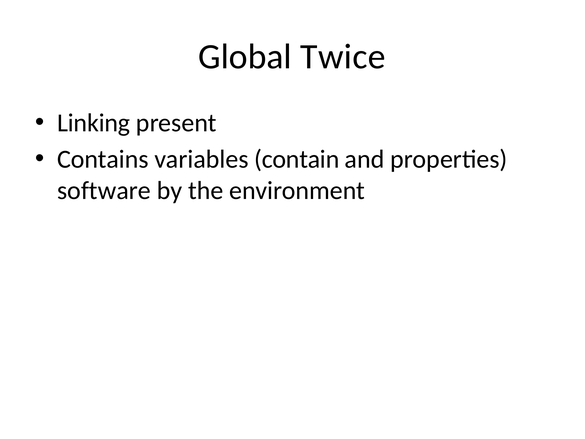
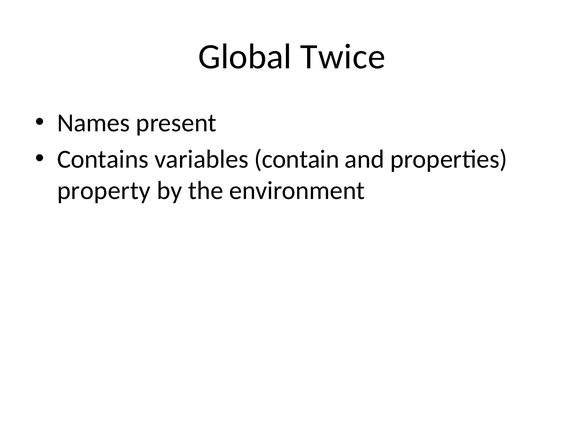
Linking: Linking -> Names (94, 123)
software: software -> property (104, 190)
